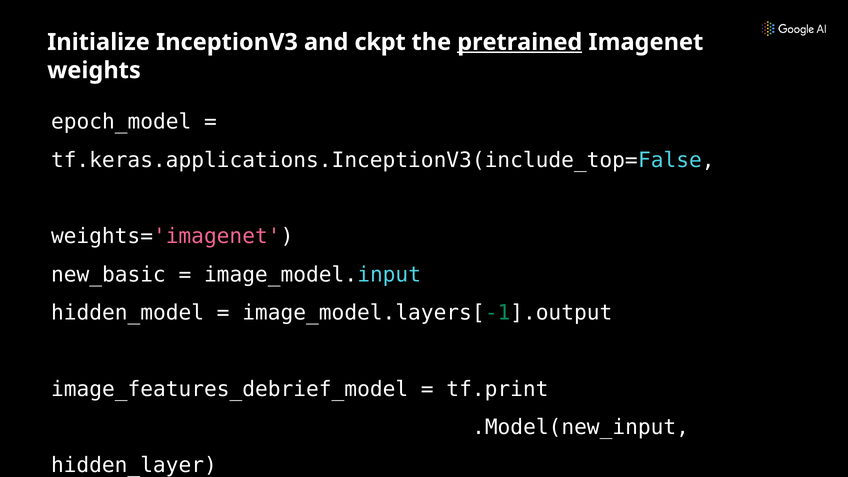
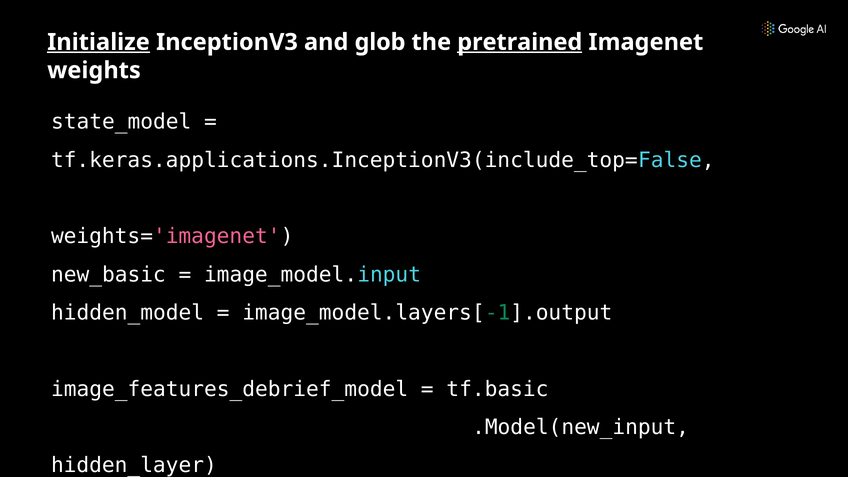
Initialize underline: none -> present (99, 42)
ckpt: ckpt -> glob (380, 42)
epoch_model: epoch_model -> state_model (121, 122)
tf.print: tf.print -> tf.basic (497, 389)
